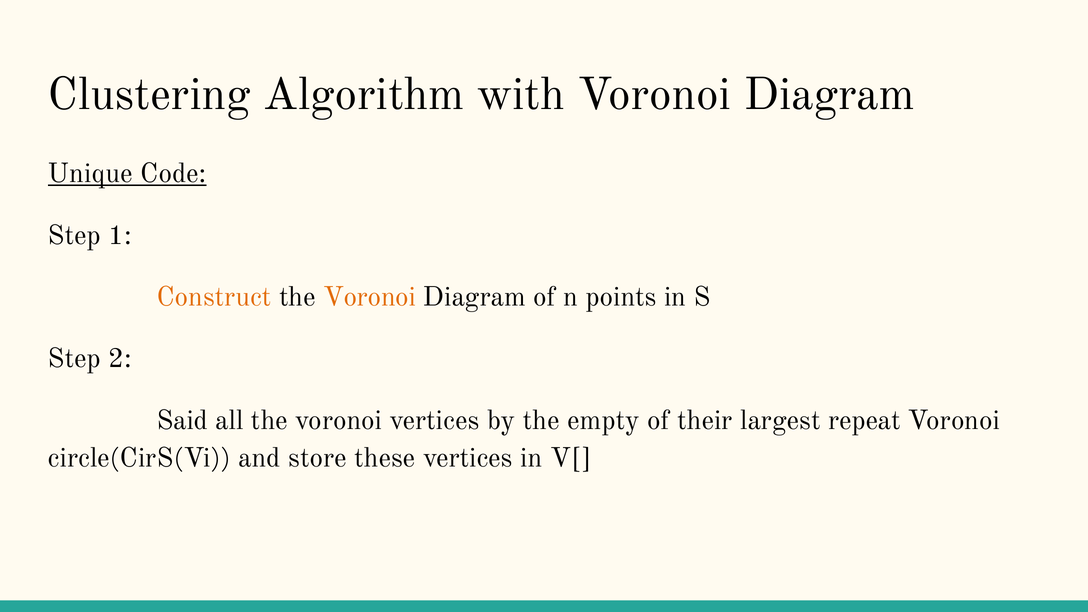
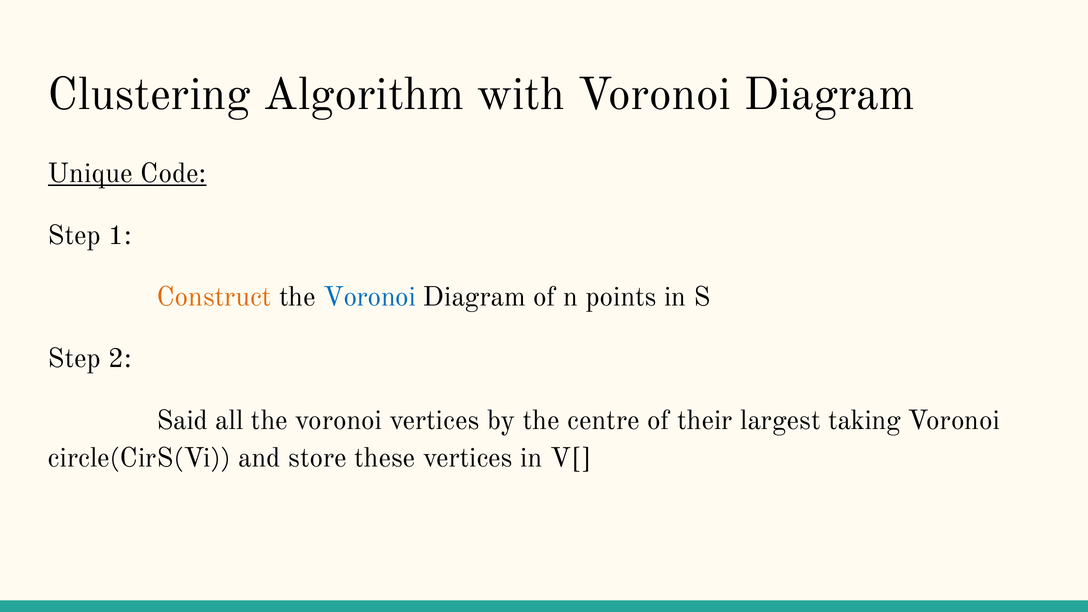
Voronoi colour: orange -> blue (370, 297)
empty: empty -> centre (604, 420)
repeat: repeat -> taking (865, 420)
